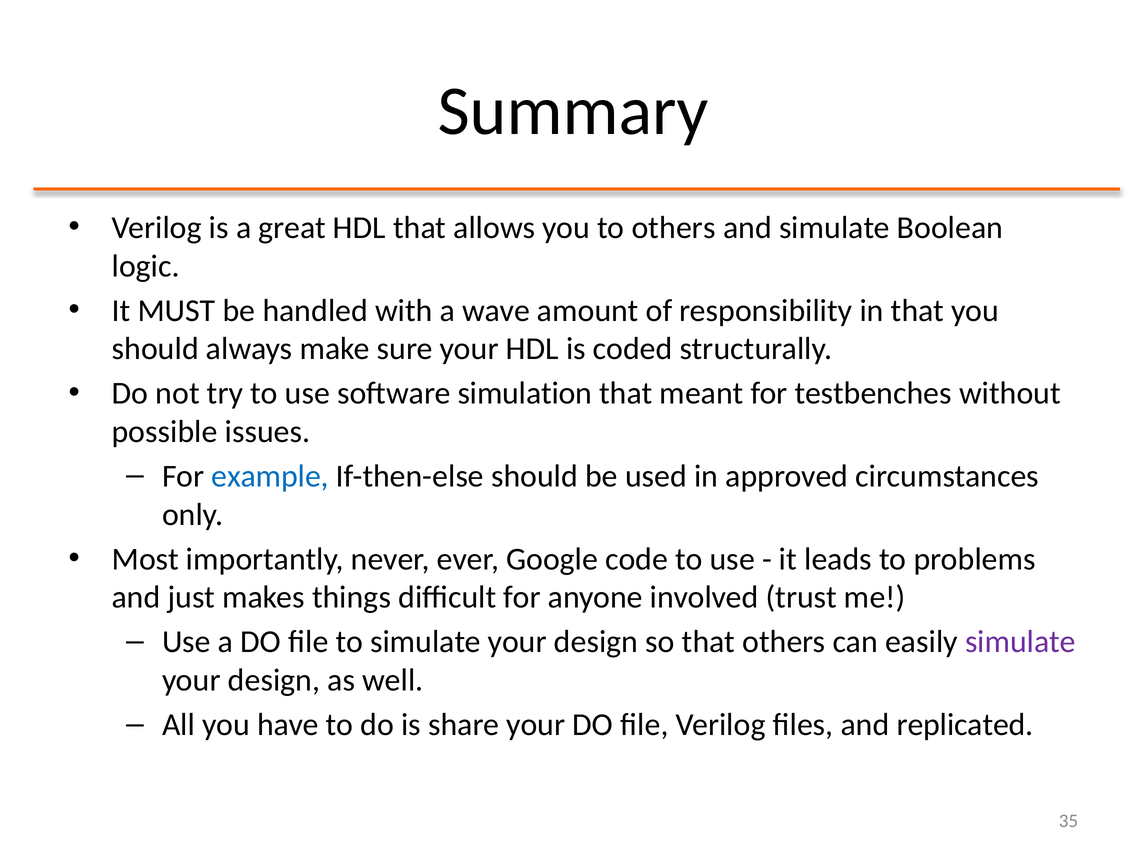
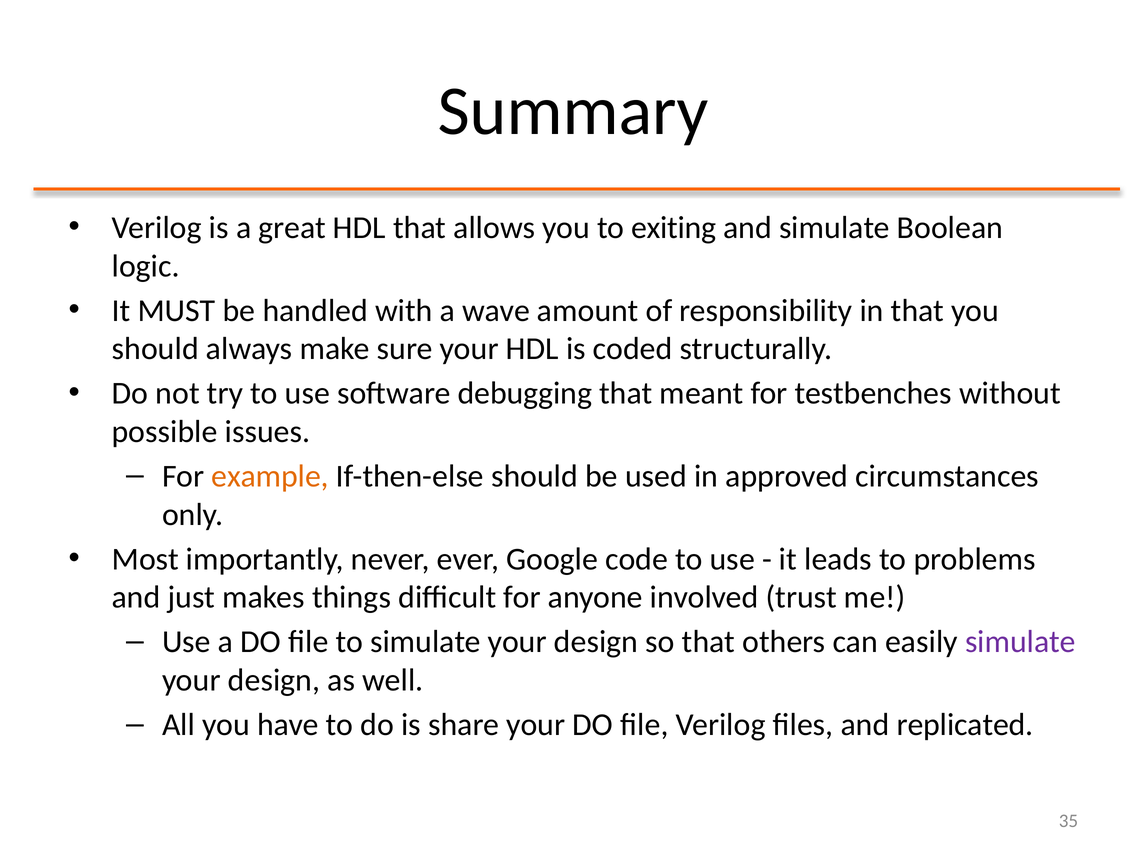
to others: others -> exiting (674, 228)
simulation: simulation -> debugging (525, 394)
example colour: blue -> orange (270, 476)
